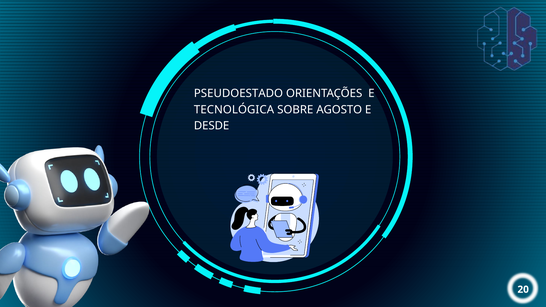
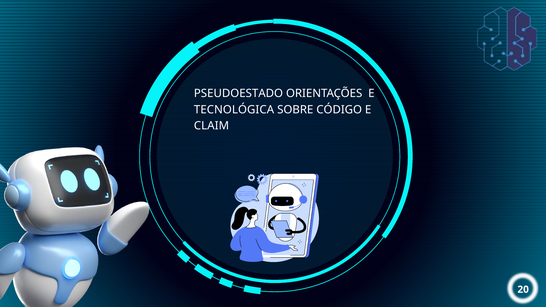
AGOSTO: AGOSTO -> CÓDIGO (339, 110)
DESDE: DESDE -> CLAIM (211, 126)
